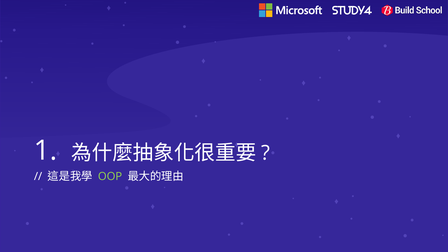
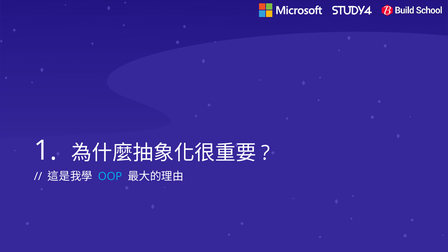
OOP colour: light green -> light blue (110, 176)
